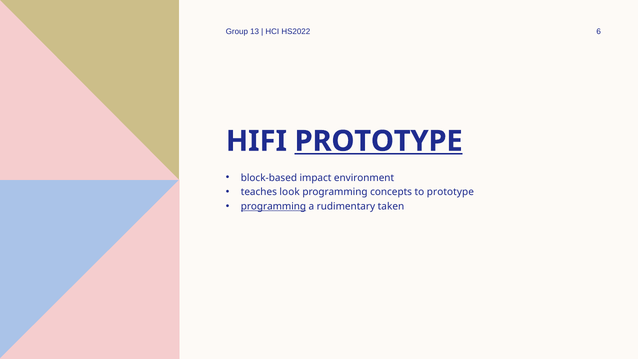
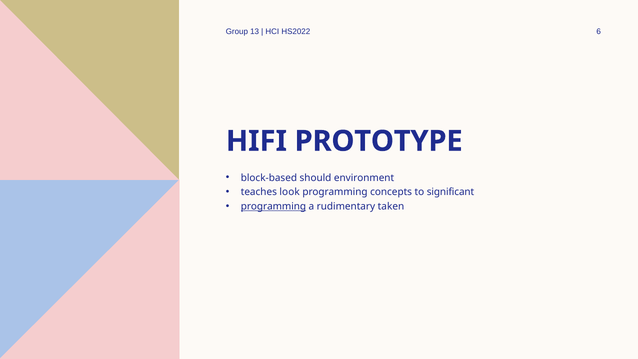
PROTOTYPE underline: present -> none (379, 141)
impact: impact -> should (315, 178)
to prototype: prototype -> significant (450, 192)
